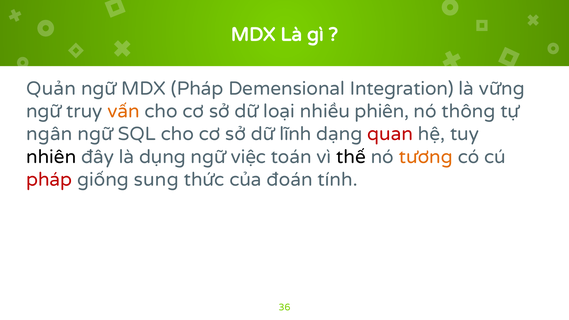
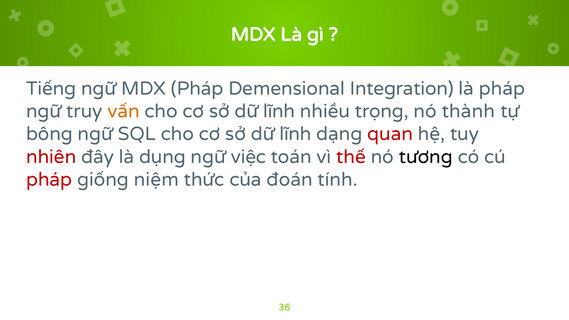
Quản: Quản -> Tiếng (51, 89)
là vững: vững -> pháp (502, 89)
loại: loại -> lĩnh (279, 111)
phiên: phiên -> trọng (382, 111)
thông: thông -> thành (468, 111)
ngân: ngân -> bông (49, 134)
nhiên colour: black -> red (51, 157)
thế colour: black -> red (351, 157)
tương colour: orange -> black (426, 157)
sung: sung -> niệm (156, 180)
